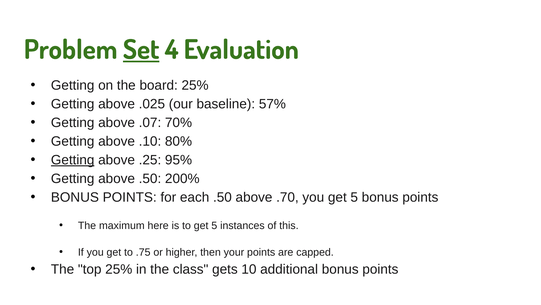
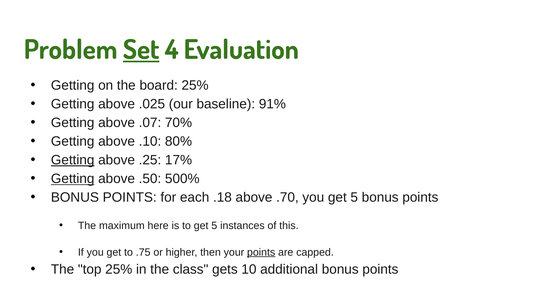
57%: 57% -> 91% (272, 104)
95%: 95% -> 17% (179, 160)
Getting underline: none -> present (73, 178)
200%: 200% -> 500% (182, 178)
each .50: .50 -> .18 (222, 197)
points underline: none -> present (261, 252)
